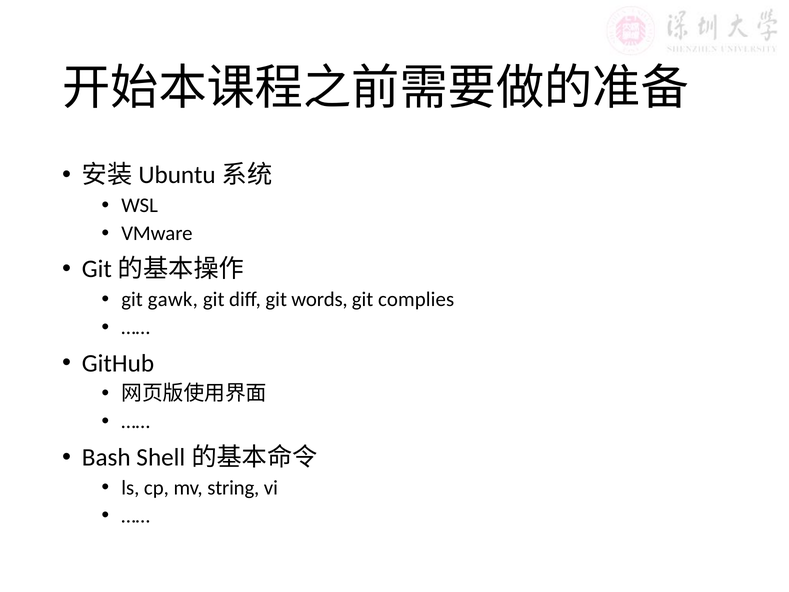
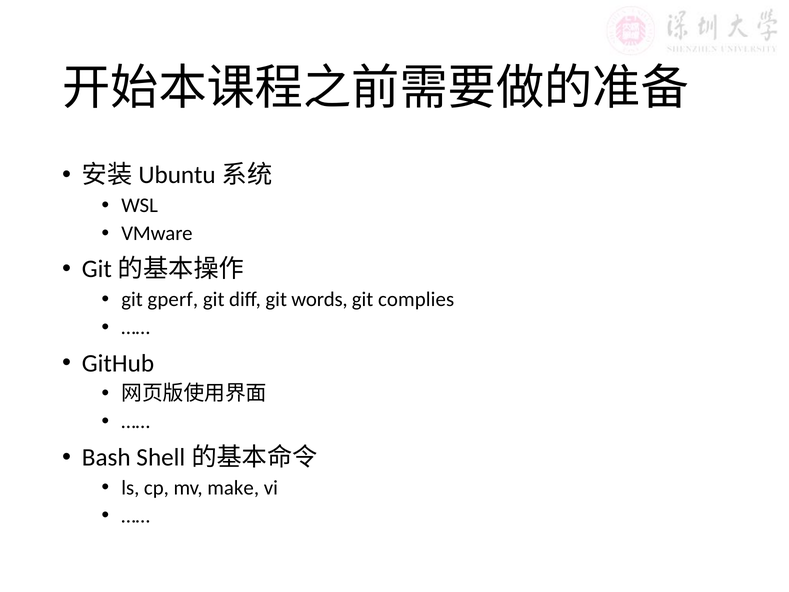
gawk: gawk -> gperf (173, 299)
string: string -> make (233, 488)
